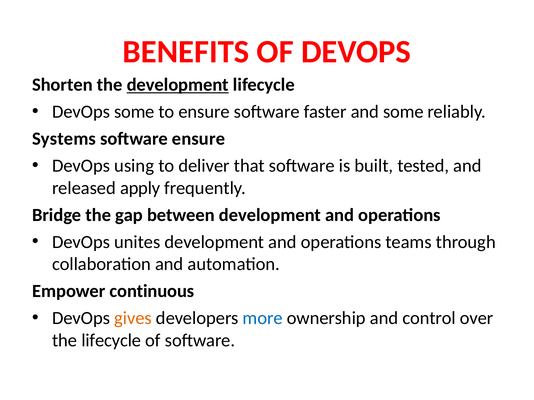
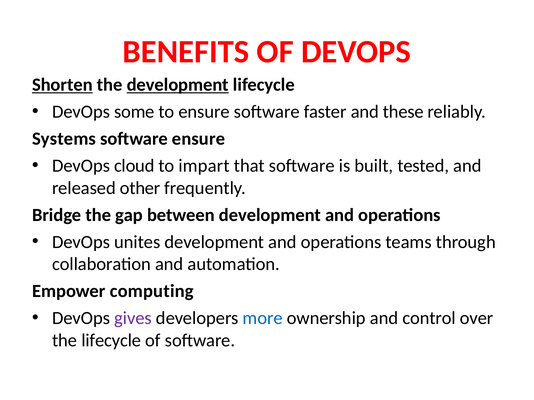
Shorten underline: none -> present (62, 85)
and some: some -> these (403, 112)
using: using -> cloud (134, 166)
deliver: deliver -> impart (204, 166)
apply: apply -> other (140, 188)
continuous: continuous -> computing (152, 291)
gives colour: orange -> purple (133, 318)
